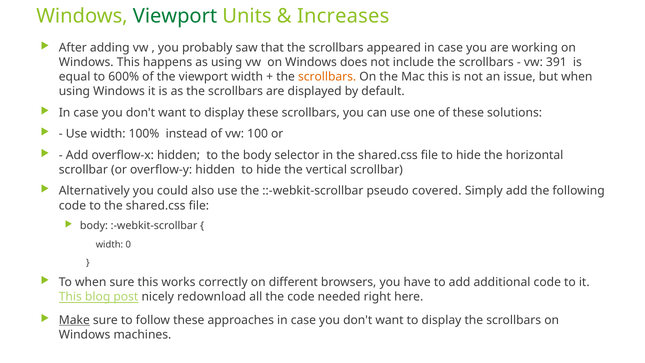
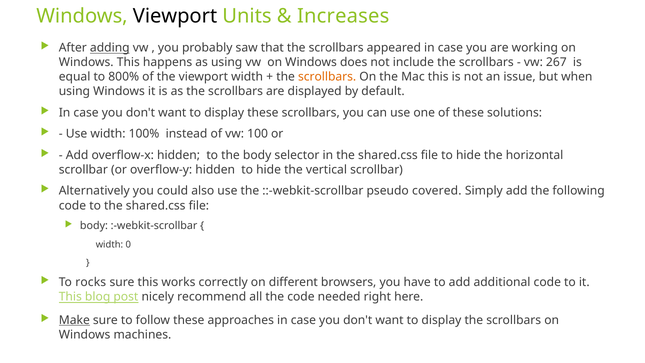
Viewport colour: green -> black (175, 16)
adding underline: none -> present (110, 48)
391: 391 -> 267 (556, 62)
600%: 600% -> 800% (124, 77)
To when: when -> rocks (91, 282)
redownload: redownload -> recommend (212, 297)
